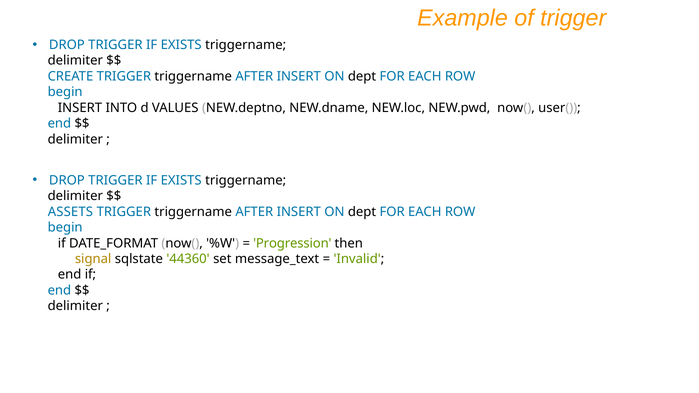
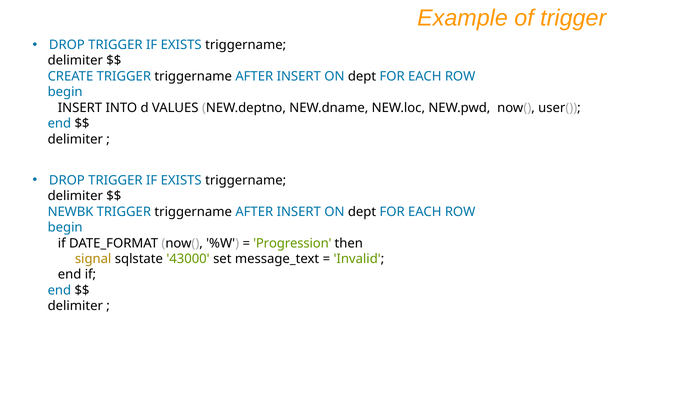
ASSETS: ASSETS -> NEWBK (71, 212)
44360: 44360 -> 43000 (188, 259)
